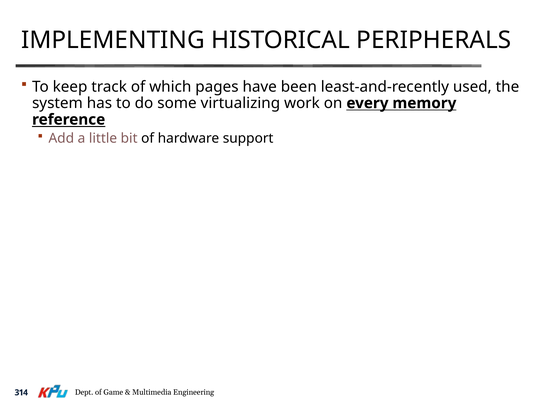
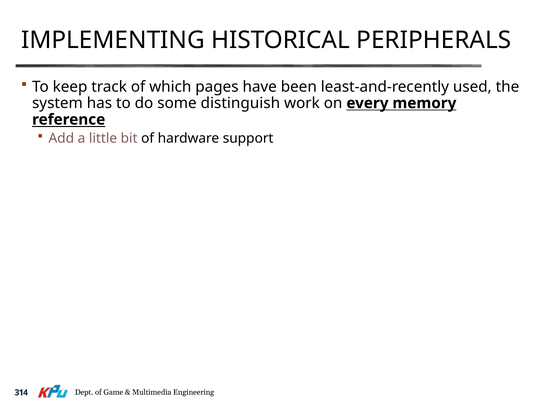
virtualizing: virtualizing -> distinguish (240, 103)
